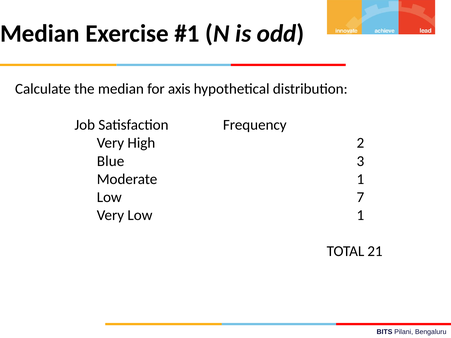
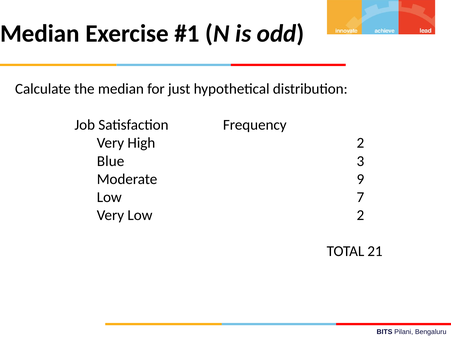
axis: axis -> just (179, 89)
Moderate 1: 1 -> 9 (360, 179)
Low 1: 1 -> 2 (360, 215)
